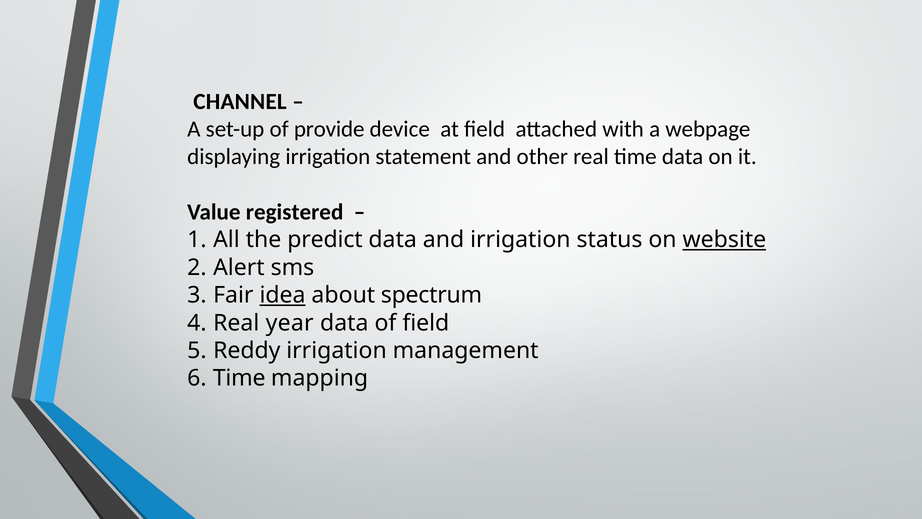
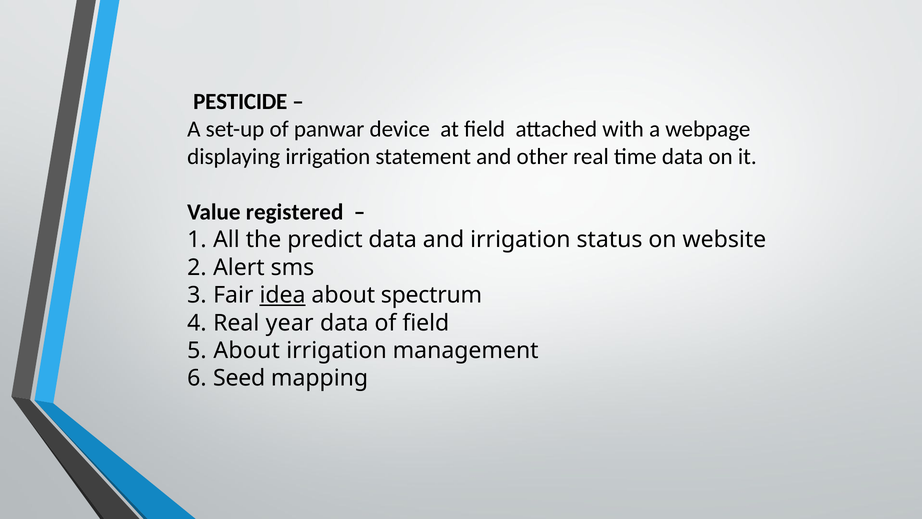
CHANNEL: CHANNEL -> PESTICIDE (240, 101)
provide: provide -> panwar (329, 129)
website underline: present -> none (724, 240)
Reddy: Reddy -> About (247, 350)
Time: Time -> Seed (239, 378)
